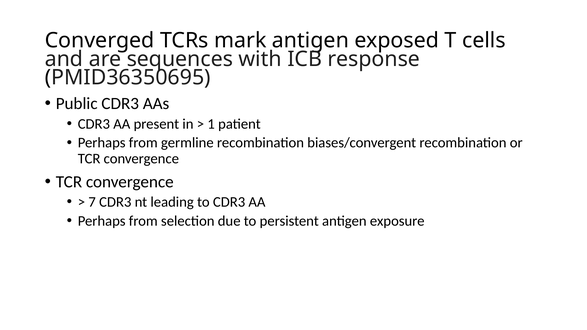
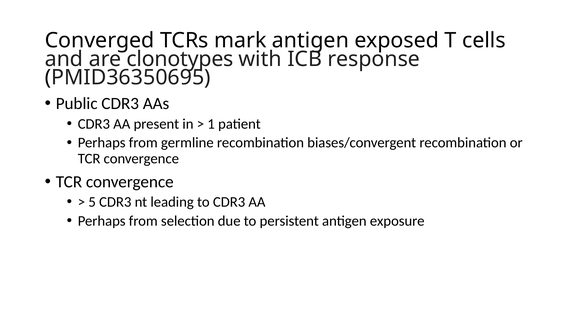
sequences: sequences -> clonotypes (180, 59)
7: 7 -> 5 (92, 202)
